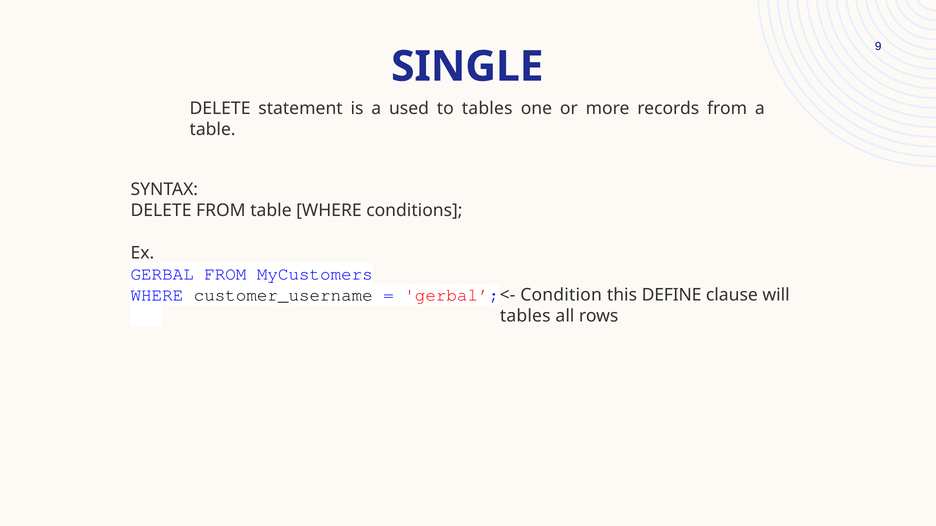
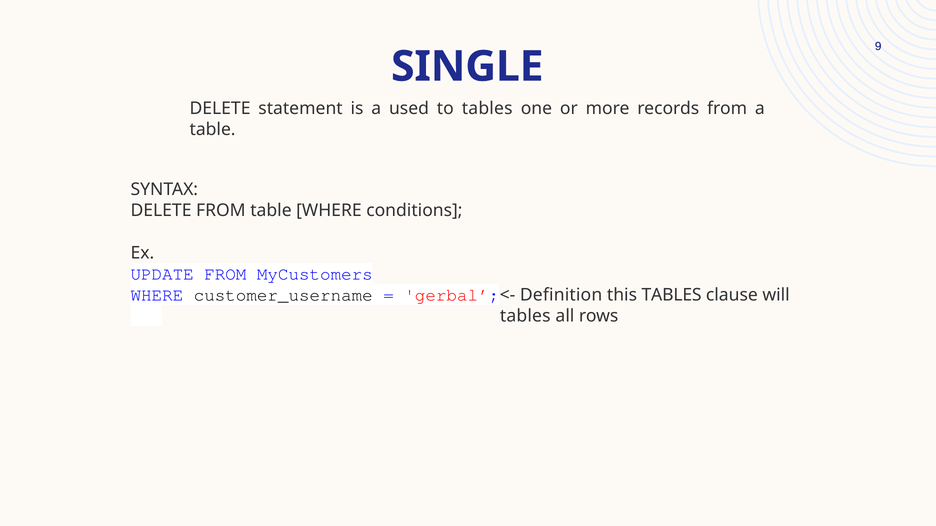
GERBAL: GERBAL -> UPDATE (162, 274)
Condition: Condition -> Definition (561, 295)
this DEFINE: DEFINE -> TABLES (672, 295)
